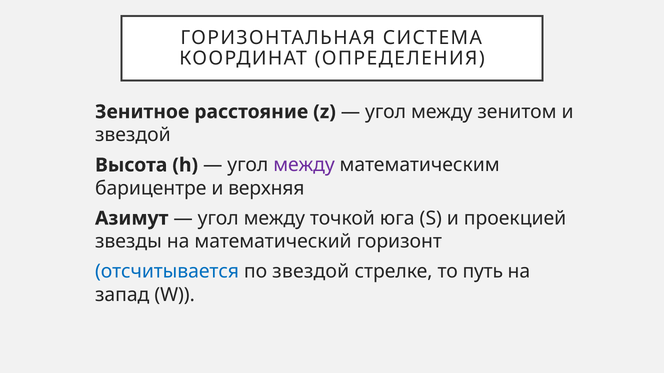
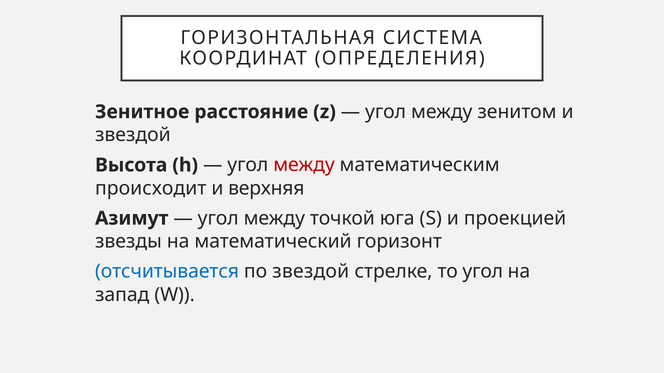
между colour: purple -> red (304, 165)
барицентре: барицентре -> происходит (151, 188)
то путь: путь -> угол (483, 272)
